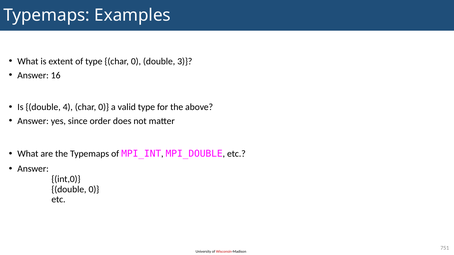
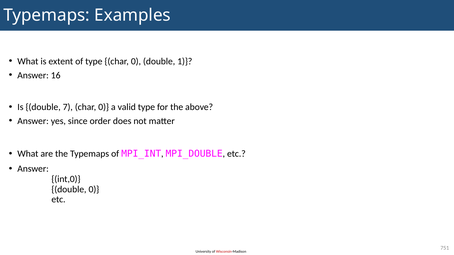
3: 3 -> 1 (185, 62)
4: 4 -> 7 (68, 107)
